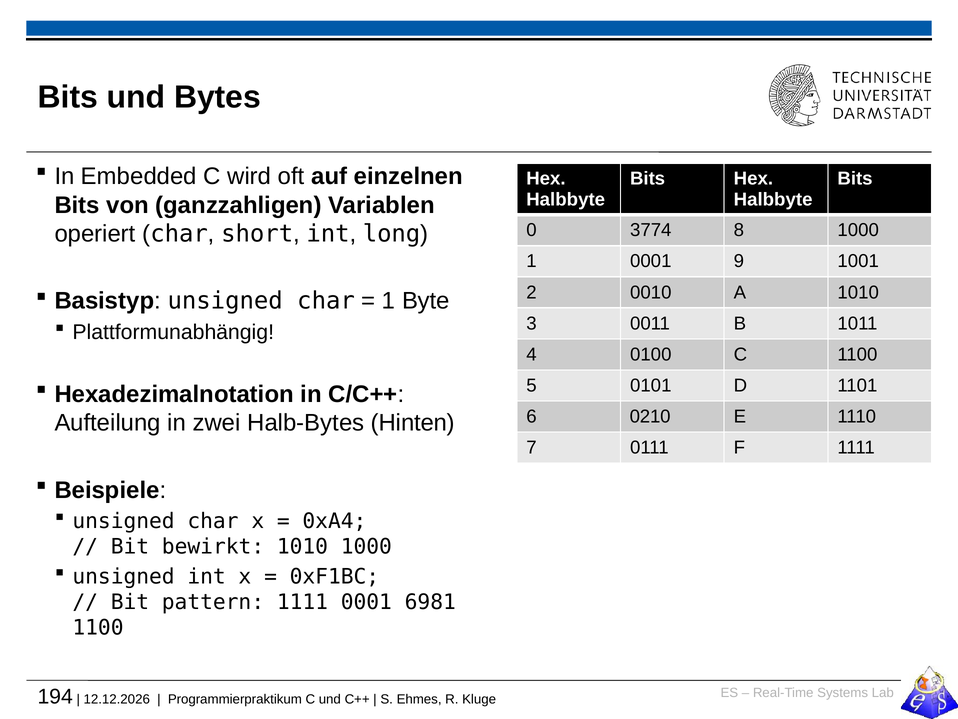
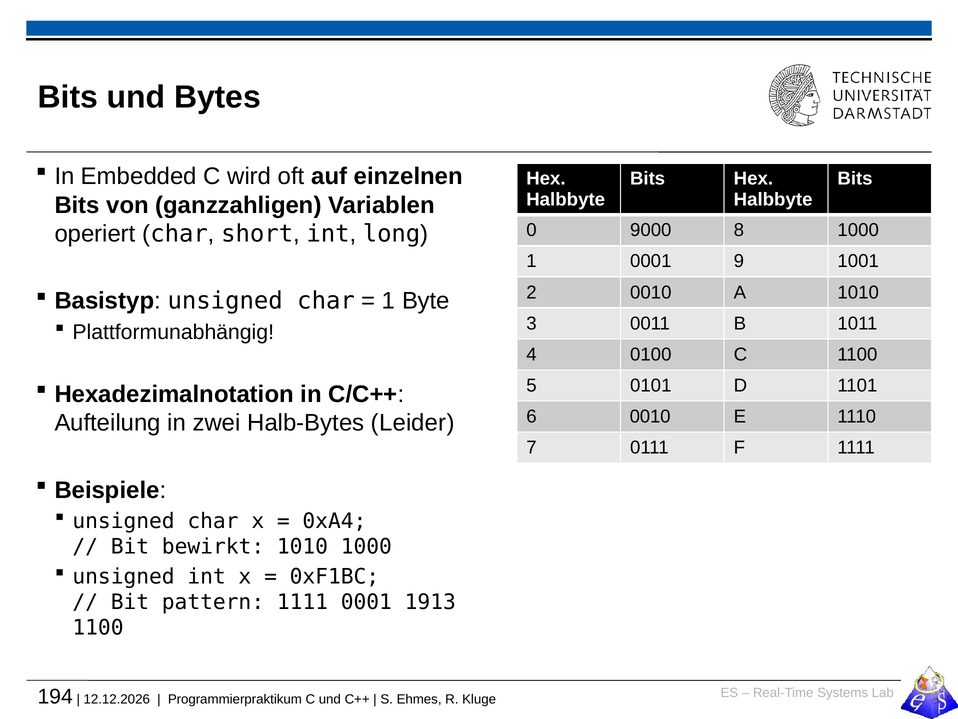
3774: 3774 -> 9000 (651, 230)
6 0210: 0210 -> 0010 (650, 416)
Hinten: Hinten -> Leider (413, 423)
6981: 6981 -> 1913 (430, 602)
